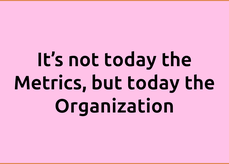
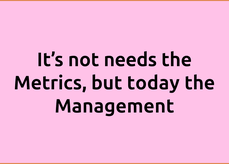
not today: today -> needs (130, 59)
Organization: Organization -> Management (114, 106)
